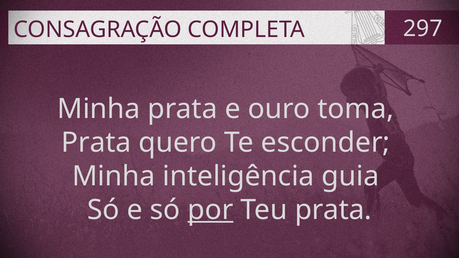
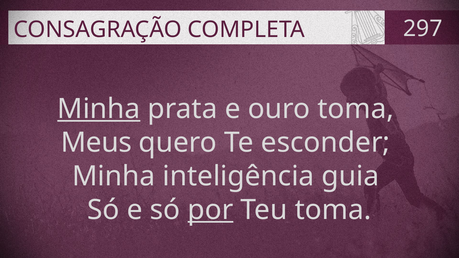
Minha underline: none -> present (99, 109)
Prata: Prata -> Meus (96, 143)
Teu prata: prata -> toma (333, 210)
